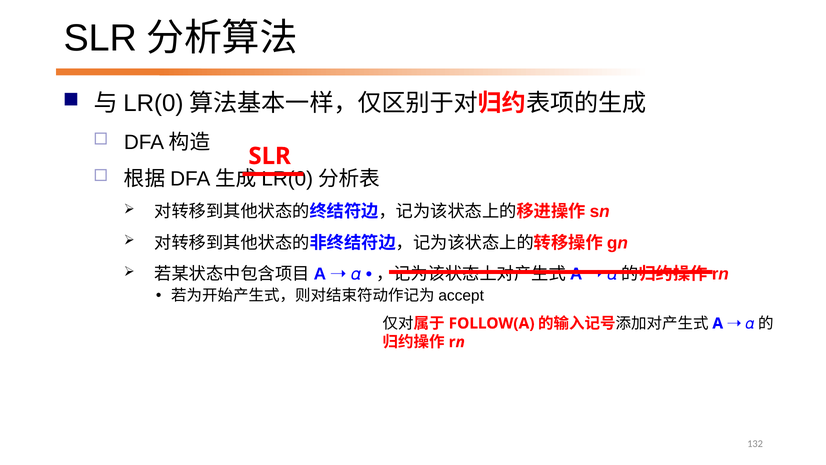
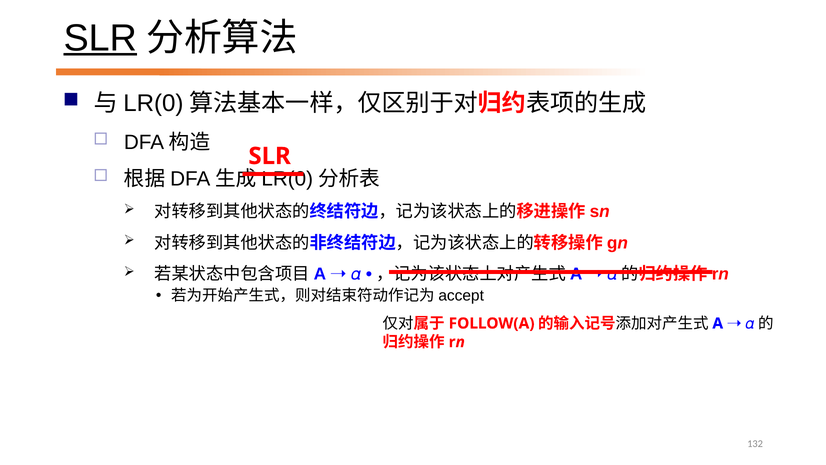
SLR underline: none -> present (100, 38)
